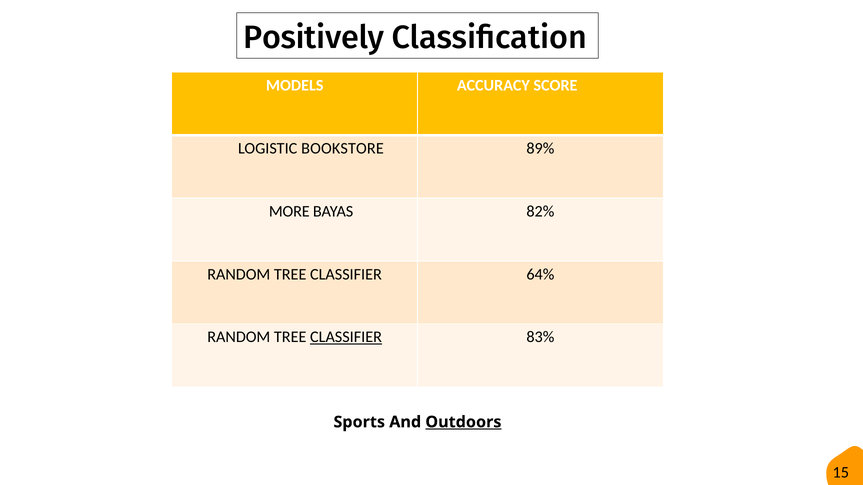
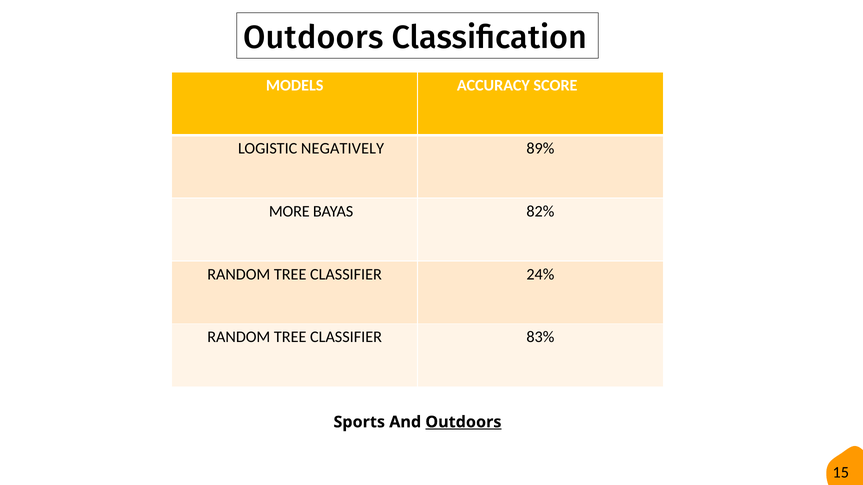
Positively: Positively -> Outdoors (313, 38)
BOOKSTORE: BOOKSTORE -> NEGATIVELY (343, 149)
64%: 64% -> 24% (540, 274)
CLASSIFIER underline: present -> none (346, 337)
